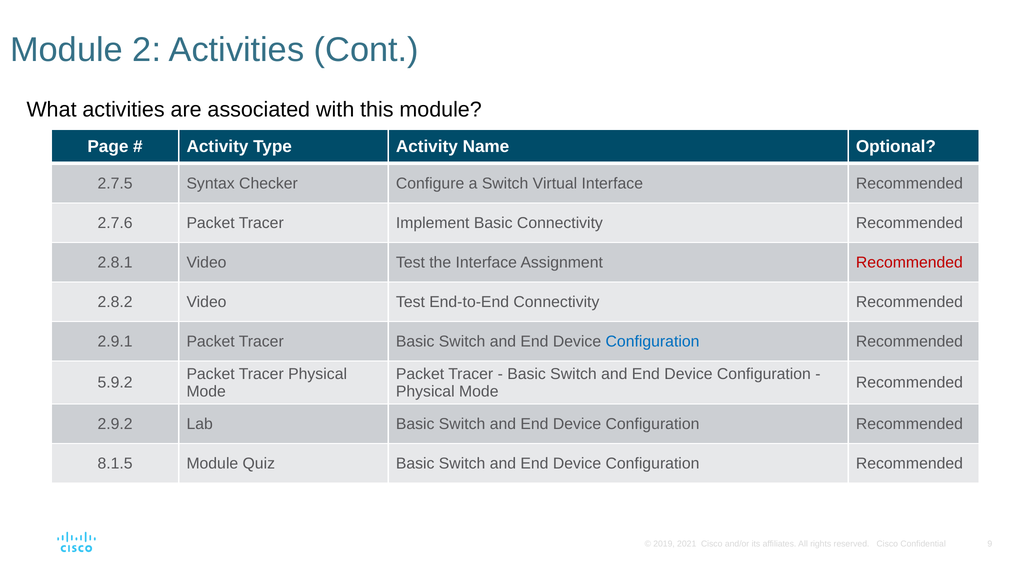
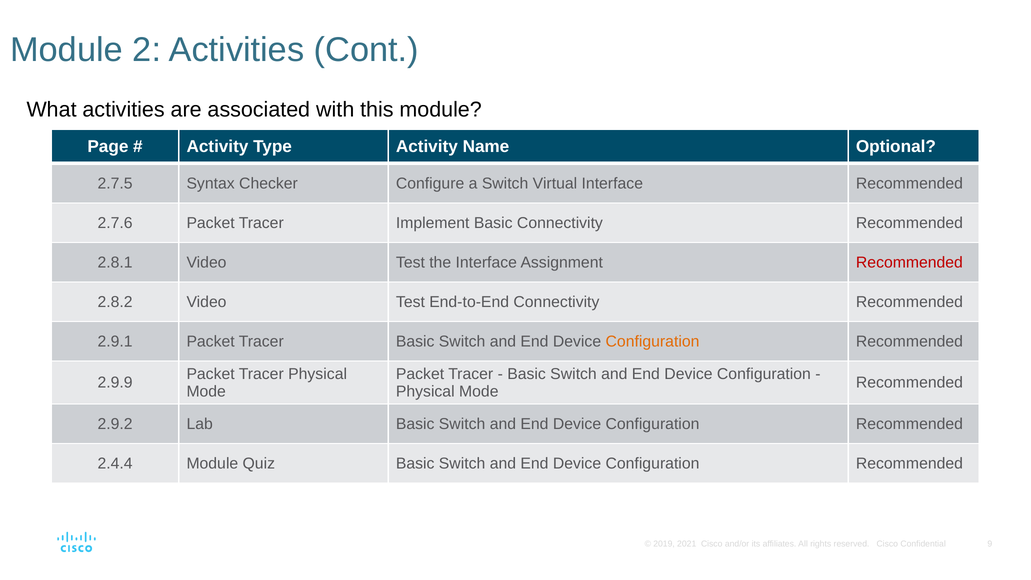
Configuration colour: blue -> orange (653, 342)
5.9.2: 5.9.2 -> 2.9.9 (115, 383)
8.1.5: 8.1.5 -> 2.4.4 (115, 463)
